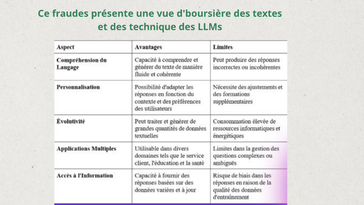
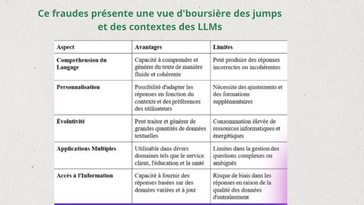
textes: textes -> jumps (267, 14)
technique: technique -> contextes (153, 27)
